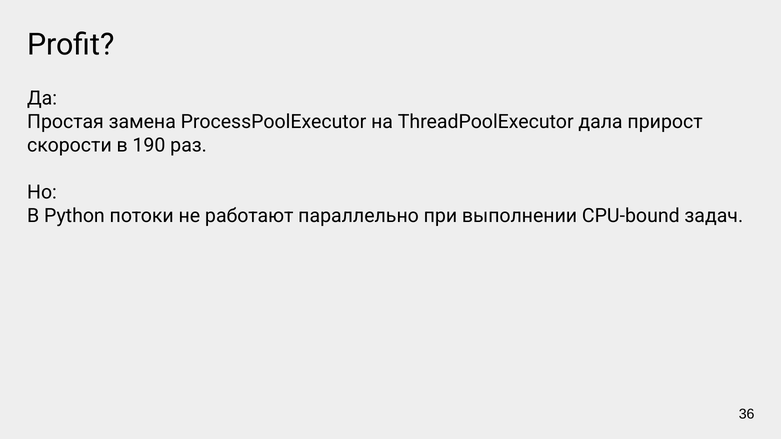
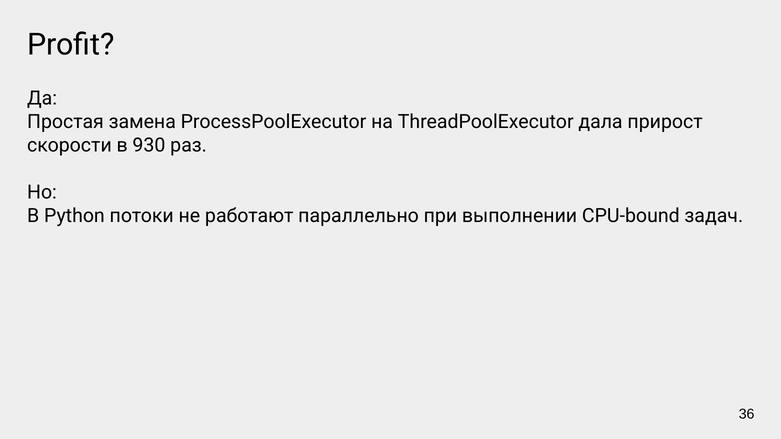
190: 190 -> 930 (149, 145)
